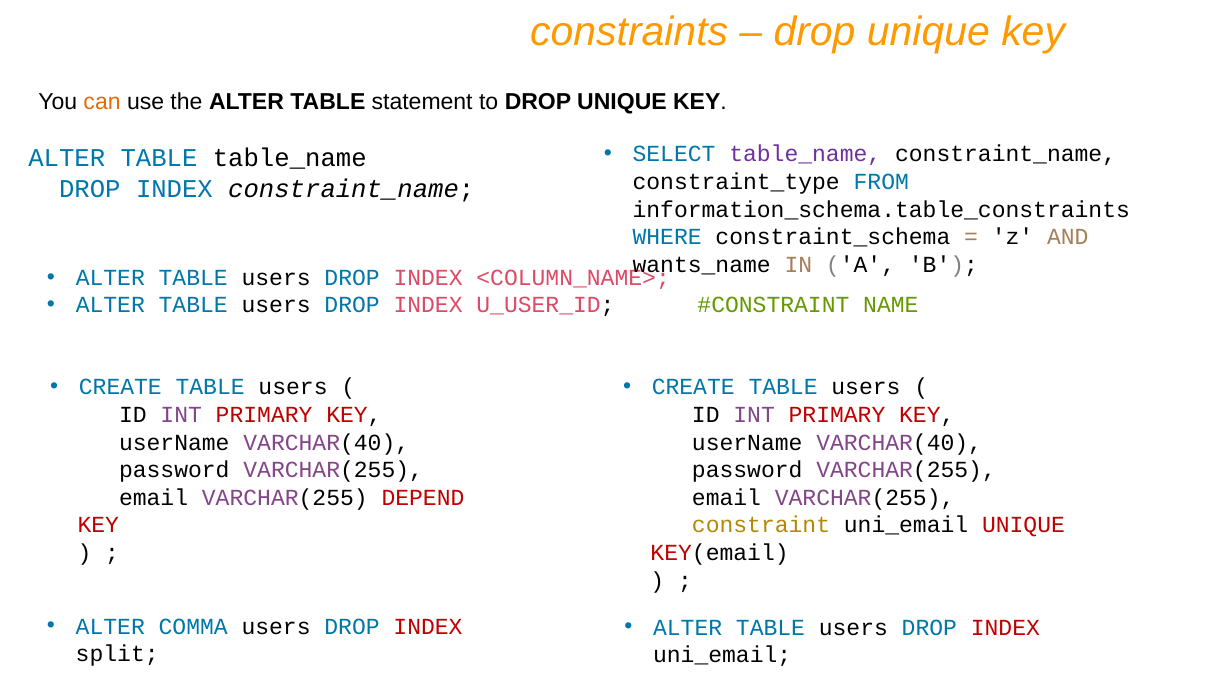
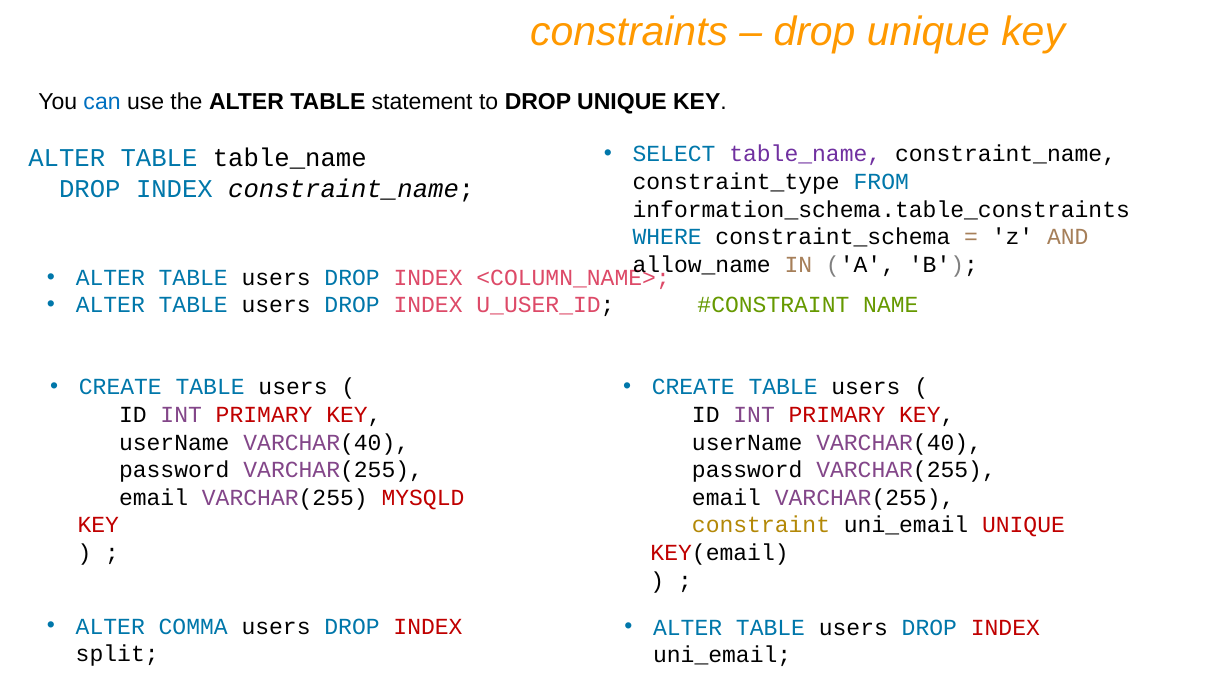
can colour: orange -> blue (102, 102)
wants_name: wants_name -> allow_name (702, 265)
DEPEND: DEPEND -> MYSQLD (423, 498)
